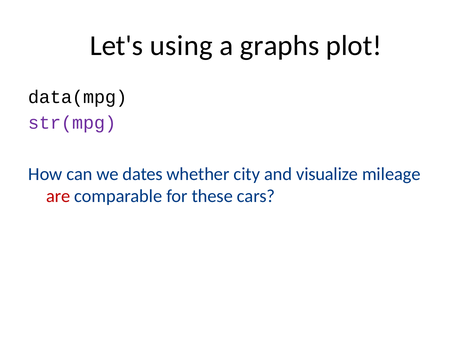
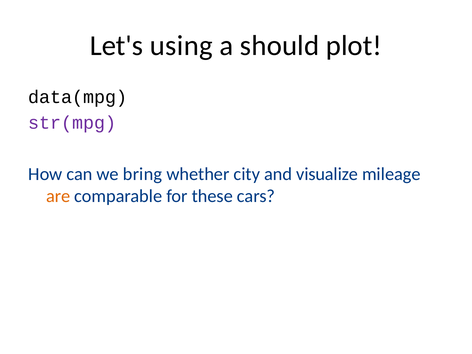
graphs: graphs -> should (280, 46)
dates: dates -> bring (143, 174)
are colour: red -> orange (58, 196)
